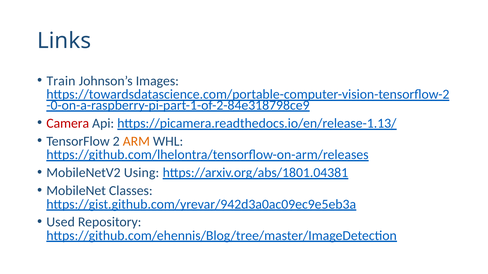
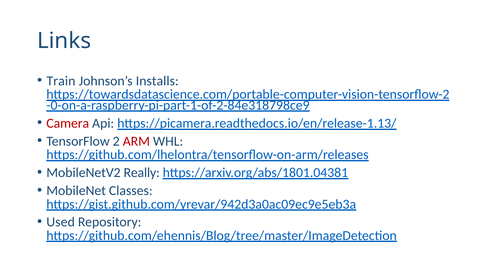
Images: Images -> Installs (157, 81)
ARM colour: orange -> red (136, 141)
Using: Using -> Really (142, 173)
